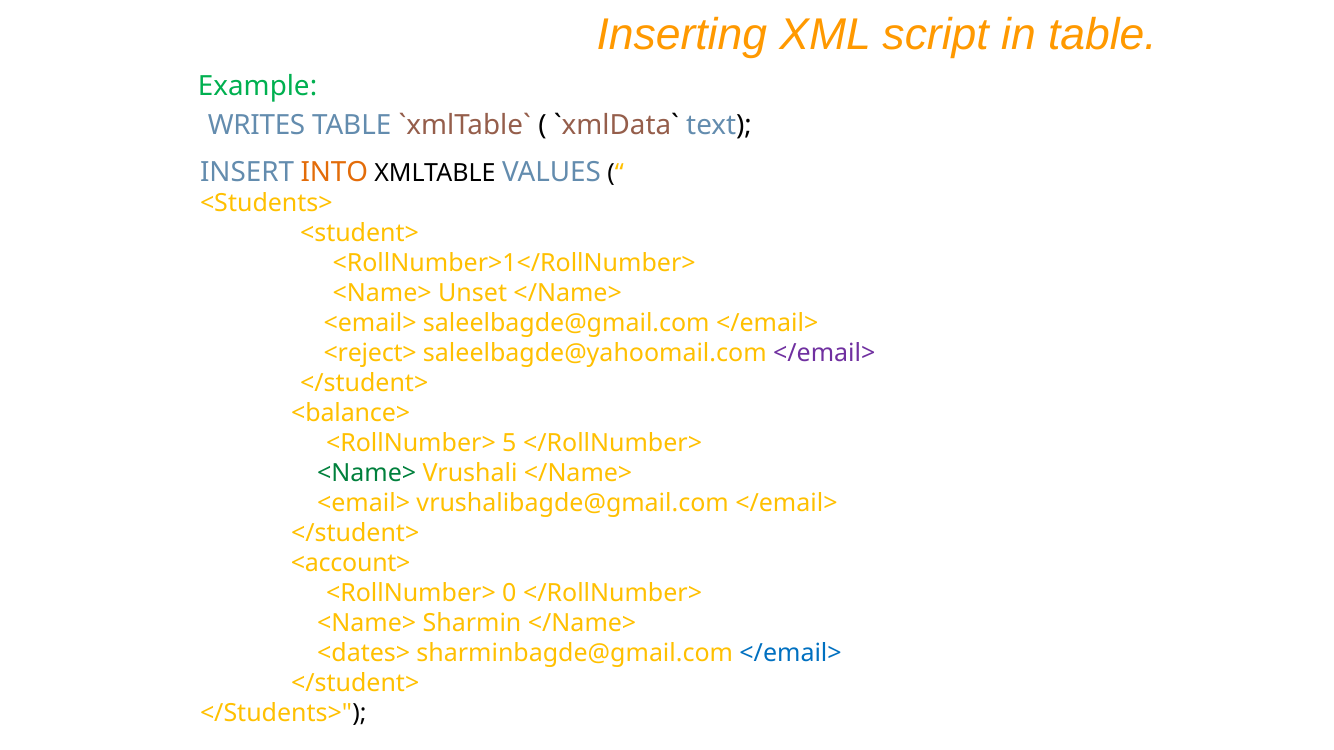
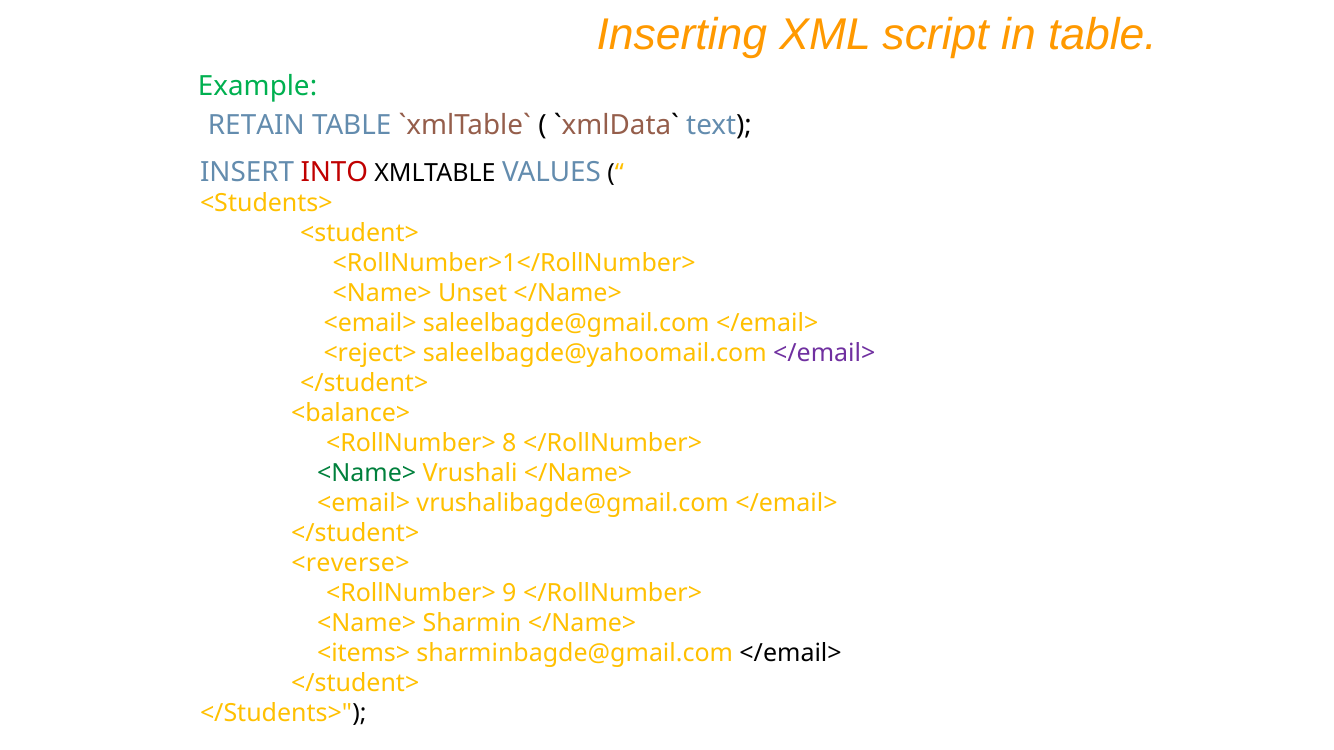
WRITES: WRITES -> RETAIN (256, 125)
INTO colour: orange -> red (334, 172)
5: 5 -> 8 (509, 444)
<account>: <account> -> <reverse> (350, 564)
0: 0 -> 9 (509, 594)
<dates>: <dates> -> <items> (364, 654)
</email> colour: blue -> black (791, 654)
